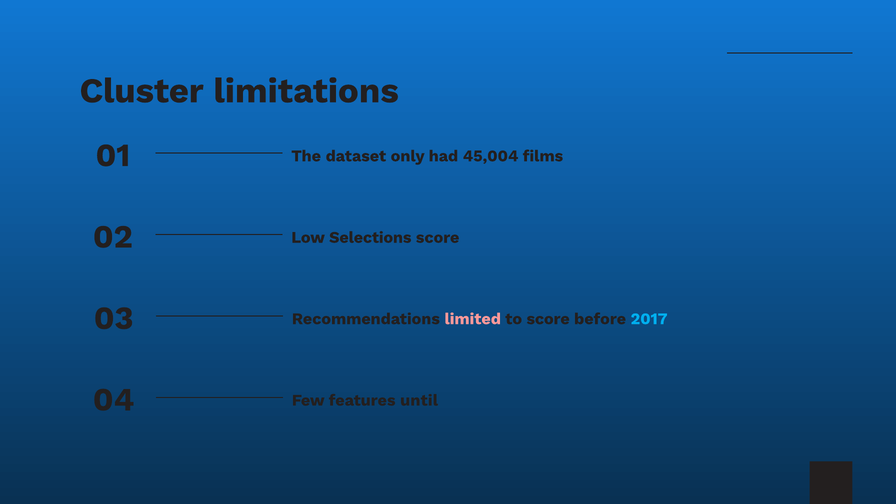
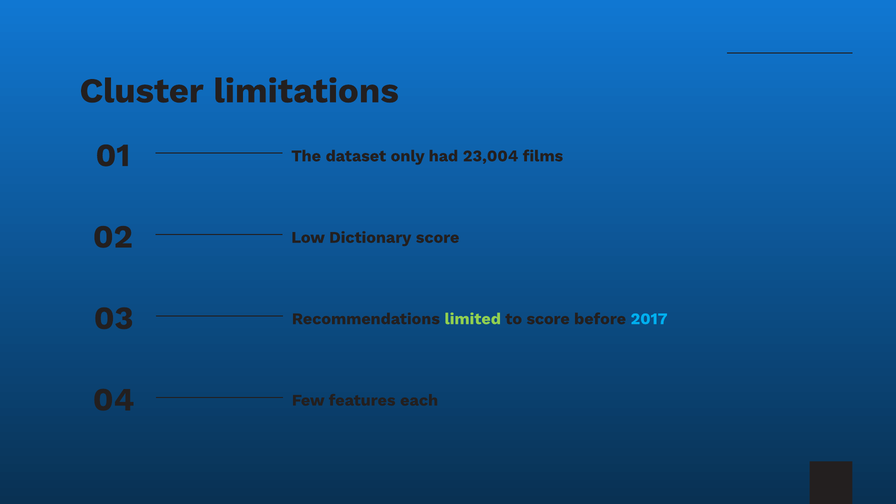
45,004: 45,004 -> 23,004 (491, 156)
Selections: Selections -> Dictionary (370, 237)
limited colour: pink -> light green (473, 319)
until: until -> each (419, 400)
